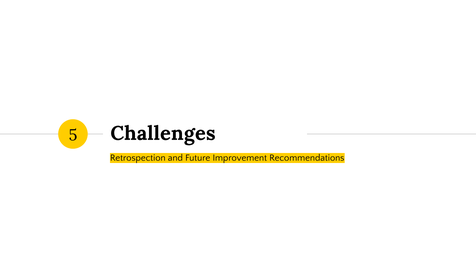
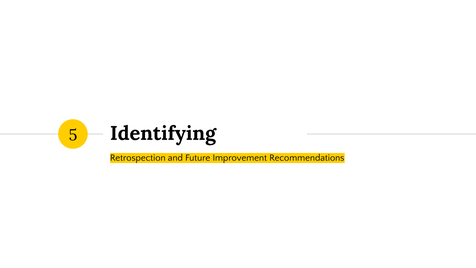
Challenges: Challenges -> Identifying (163, 133)
